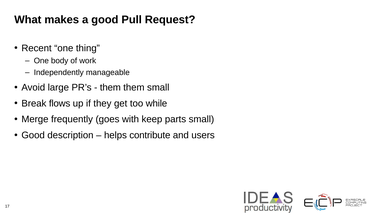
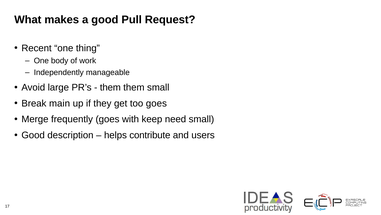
flows: flows -> main (60, 103)
too while: while -> goes (156, 103)
parts: parts -> need (176, 119)
